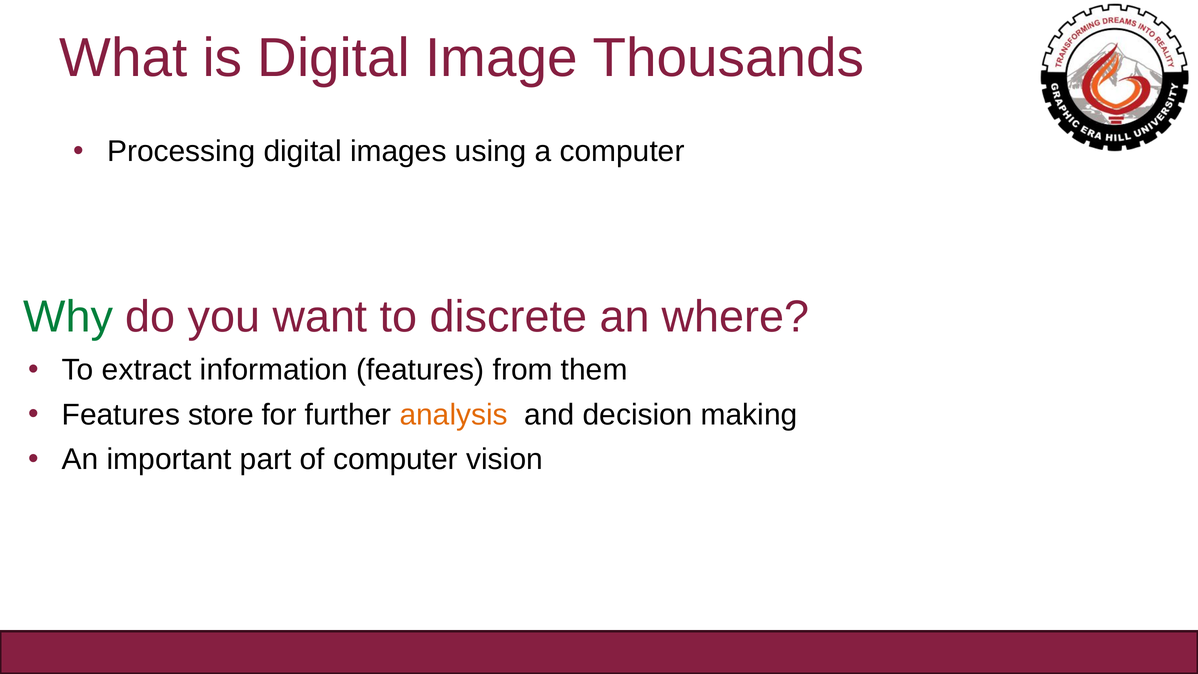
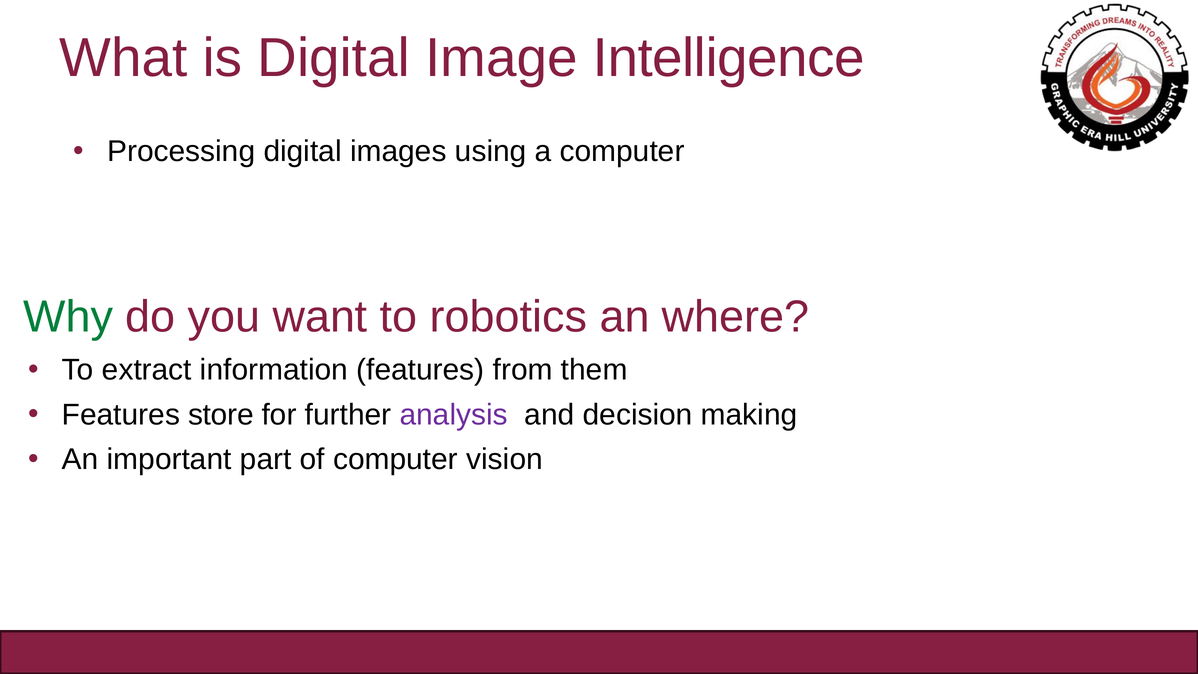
Thousands: Thousands -> Intelligence (729, 58)
discrete: discrete -> robotics (508, 317)
analysis colour: orange -> purple (454, 415)
